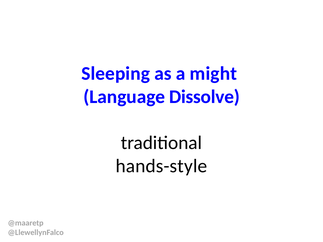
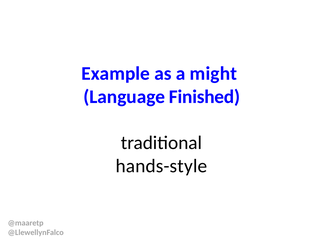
Sleeping: Sleeping -> Example (116, 74)
Dissolve: Dissolve -> Finished (205, 97)
